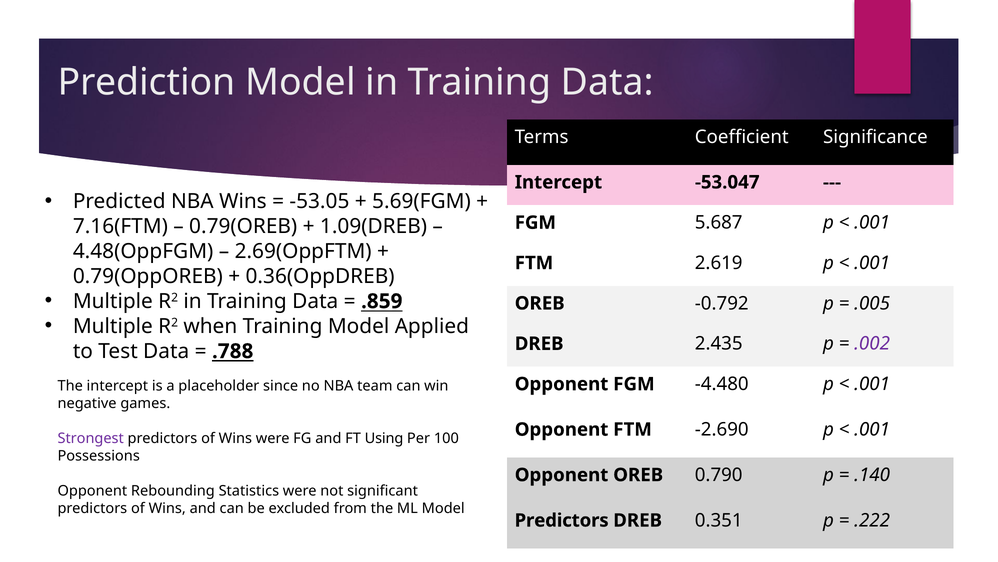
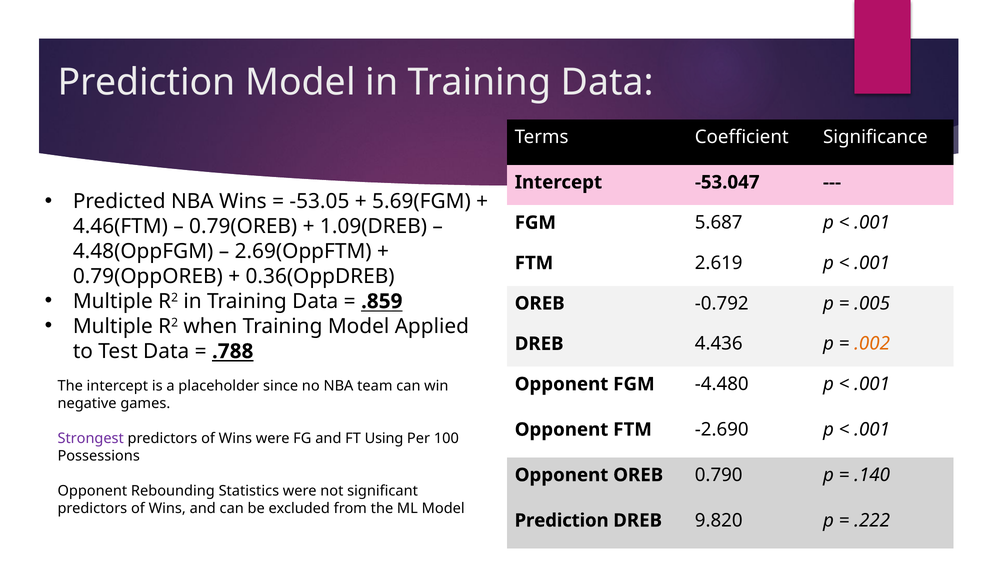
7.16(FTM: 7.16(FTM -> 4.46(FTM (120, 226)
2.435: 2.435 -> 4.436 (719, 343)
.002 colour: purple -> orange (872, 343)
Predictors: Predictors -> Prediction (562, 520)
0.351: 0.351 -> 9.820 (719, 520)
